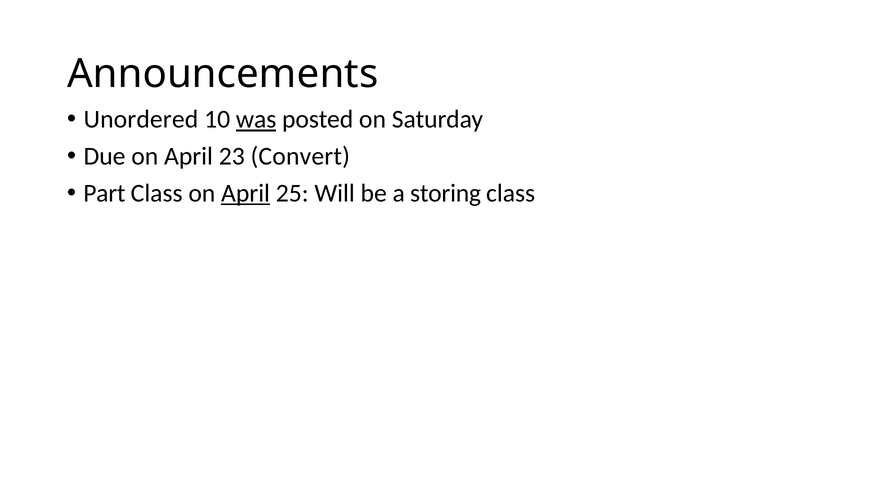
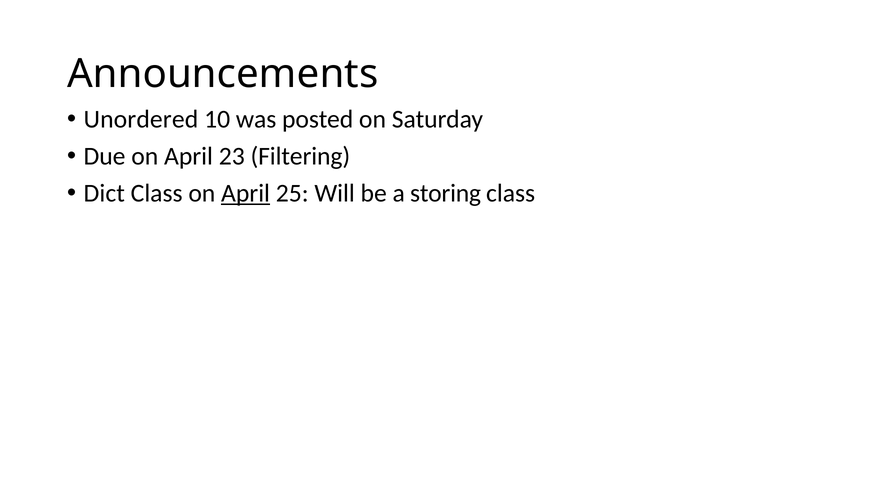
was underline: present -> none (256, 119)
Convert: Convert -> Filtering (300, 156)
Part: Part -> Dict (104, 193)
